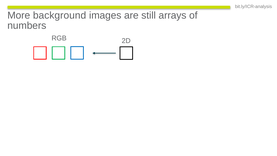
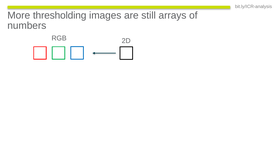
background: background -> thresholding (60, 15)
